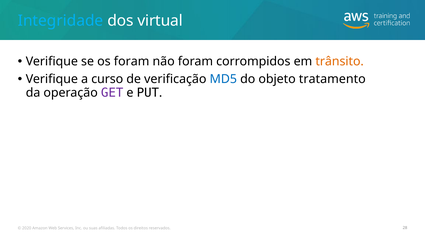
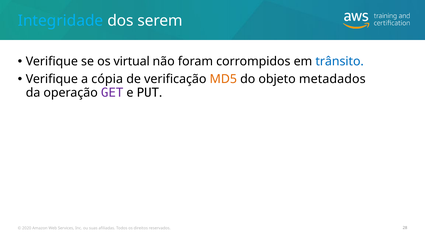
virtual: virtual -> serem (160, 21)
os foram: foram -> virtual (132, 61)
trânsito colour: orange -> blue (340, 61)
curso: curso -> cópia (107, 79)
MD5 colour: blue -> orange (223, 79)
tratamento: tratamento -> metadados (332, 79)
